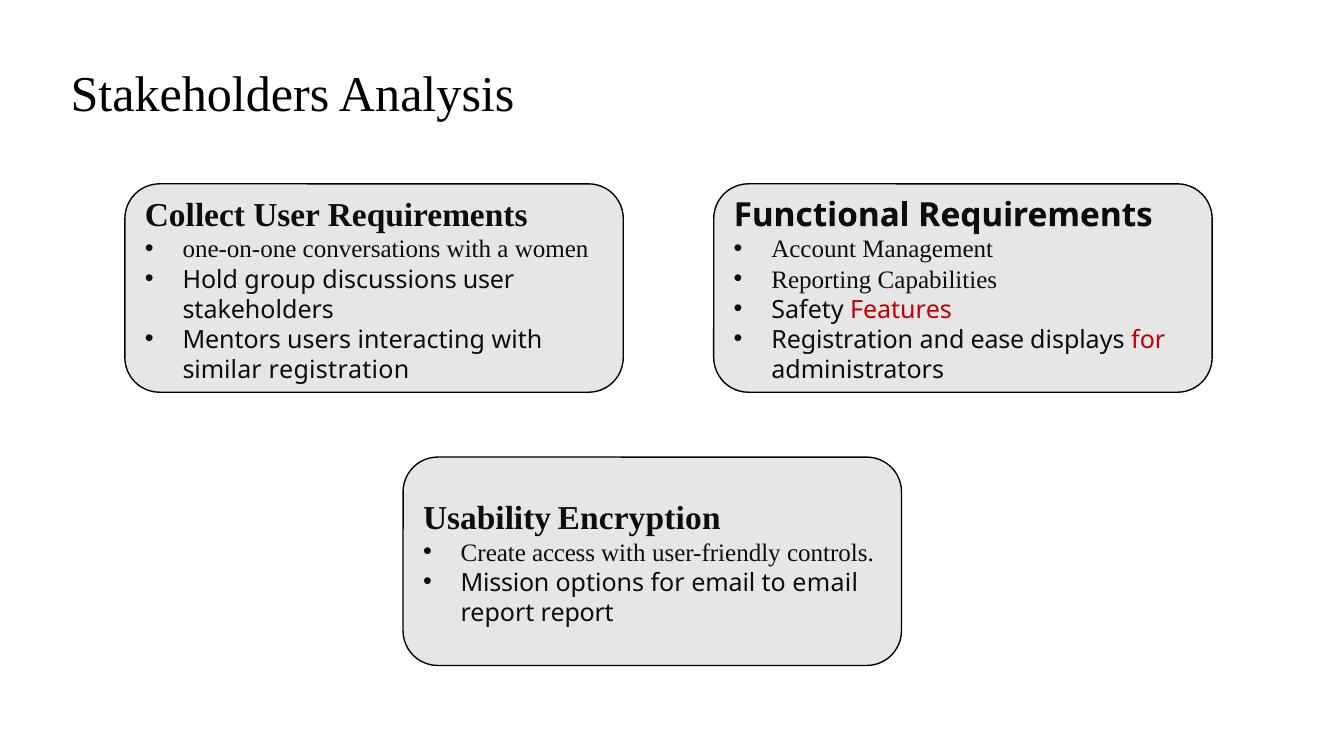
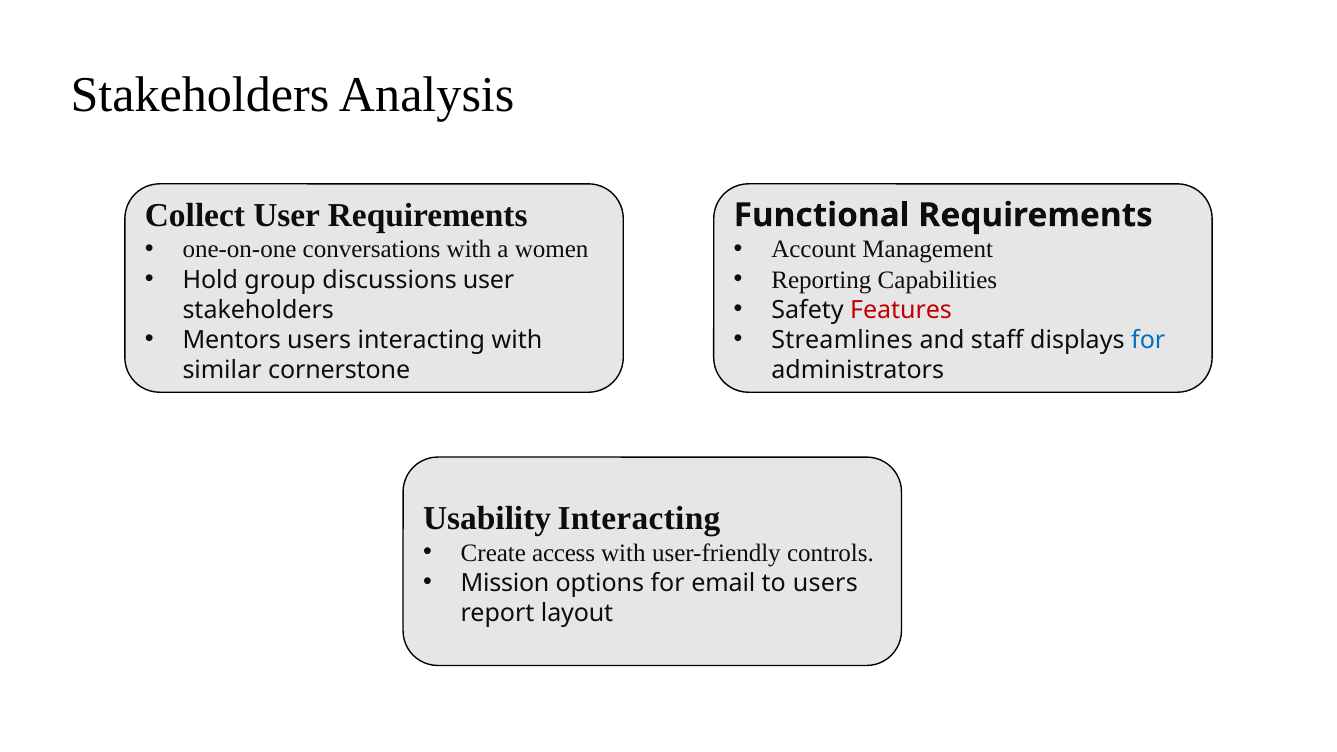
Registration: Registration -> Streamlines (842, 340)
ease: ease -> staff (997, 340)
for colour: red -> blue (1148, 340)
similar registration: registration -> cornerstone (339, 370)
Usability Encryption: Encryption -> Interacting (639, 519)
to email: email -> users (825, 583)
report report: report -> layout (577, 613)
